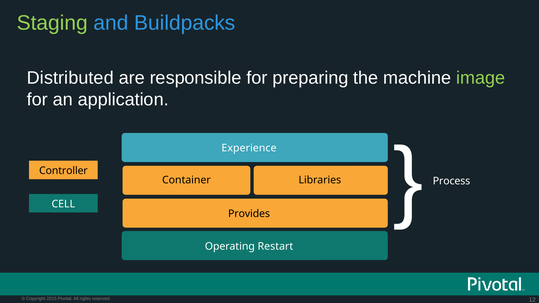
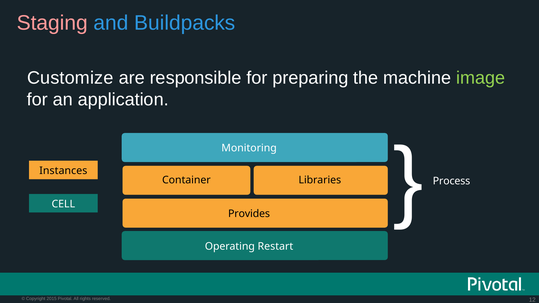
Staging colour: light green -> pink (52, 23)
Distributed: Distributed -> Customize (70, 78)
Experience: Experience -> Monitoring (249, 148)
Controller: Controller -> Instances (63, 171)
